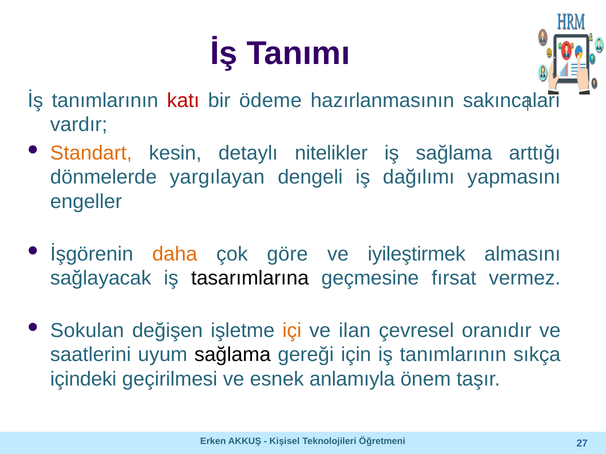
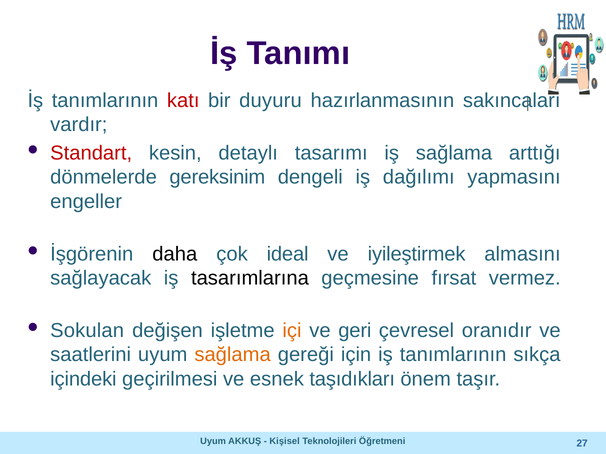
ödeme: ödeme -> duyuru (270, 101)
Standart colour: orange -> red (91, 153)
nitelikler: nitelikler -> tasarımı (331, 153)
yargılayan: yargılayan -> gereksinim (217, 177)
daha colour: orange -> black (175, 254)
göre: göre -> ideal (288, 254)
ilan: ilan -> geri (355, 331)
sağlama colour: black -> orange (233, 355)
anlamıyla: anlamıyla -> taşıdıkları (352, 379)
Erken: Erken -> Uyum (213, 441)
